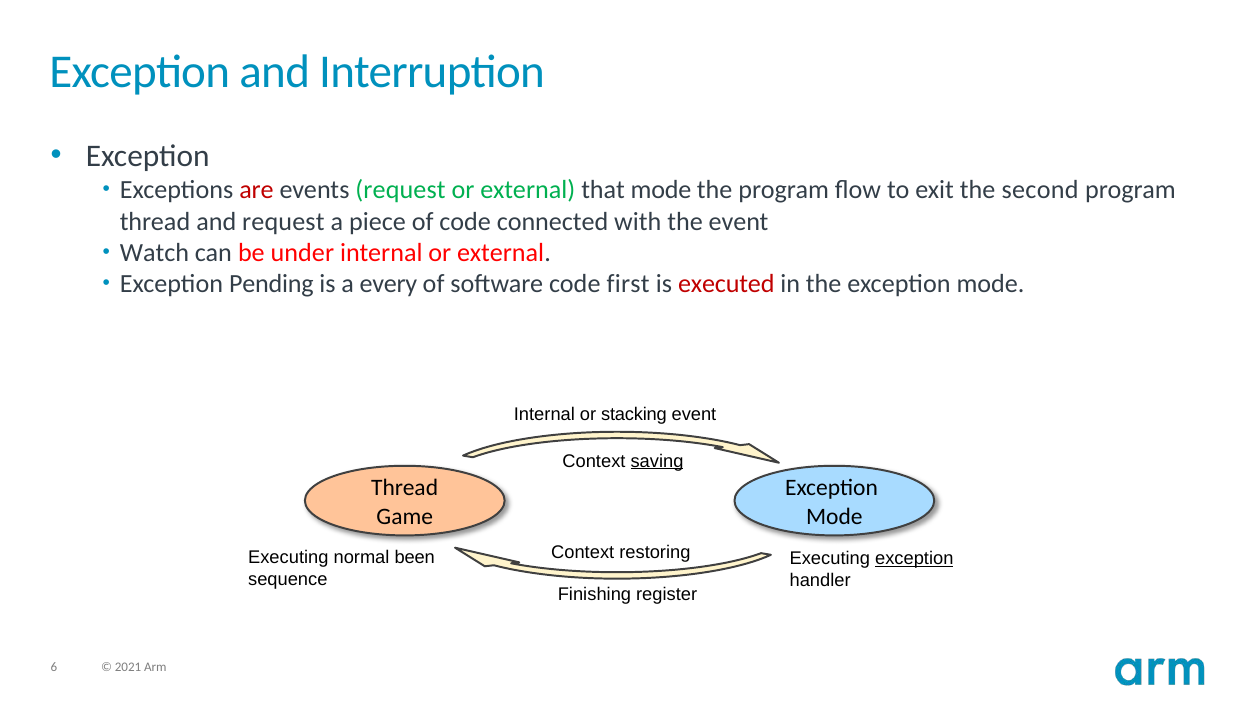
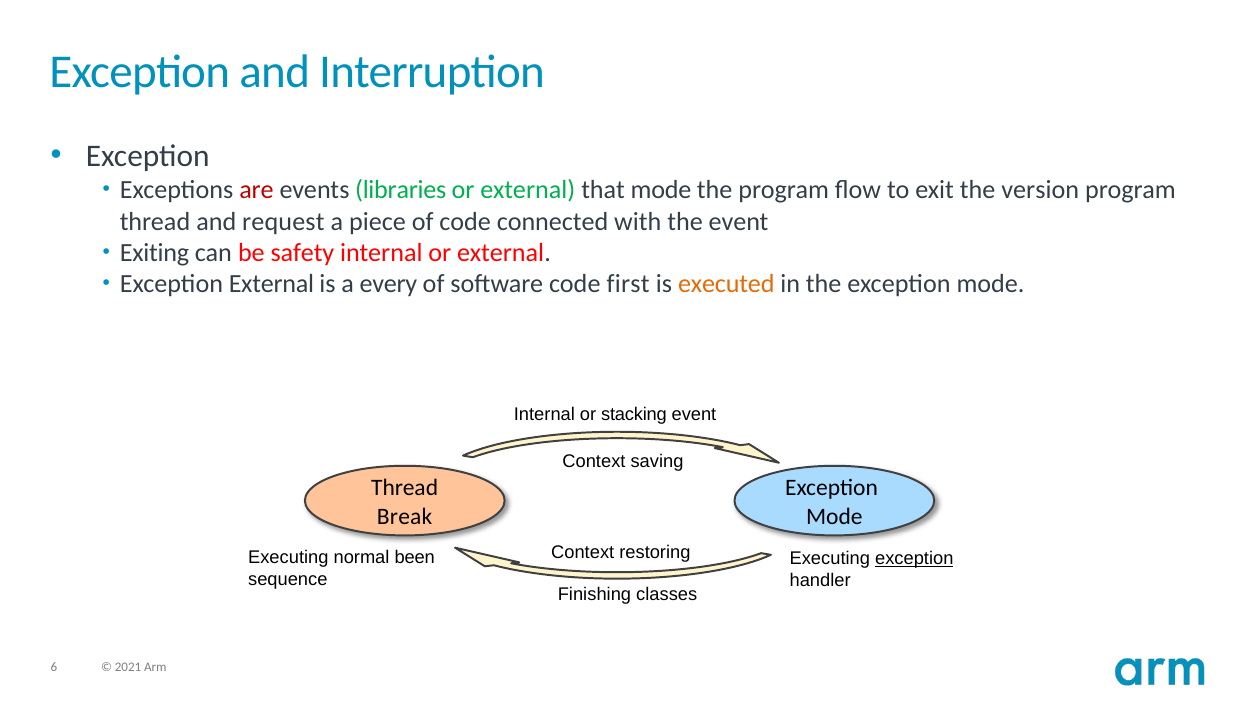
events request: request -> libraries (401, 190)
second: second -> version (1040, 190)
Watch: Watch -> Exiting (155, 253)
under: under -> safety (302, 253)
Exception Pending: Pending -> External (271, 284)
executed colour: red -> orange (726, 284)
saving underline: present -> none (657, 461)
Game: Game -> Break (405, 516)
register: register -> classes (667, 594)
